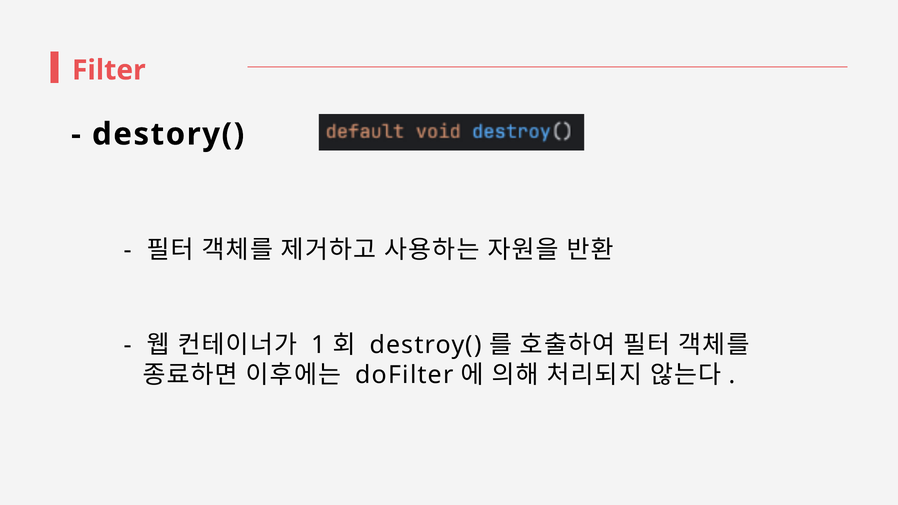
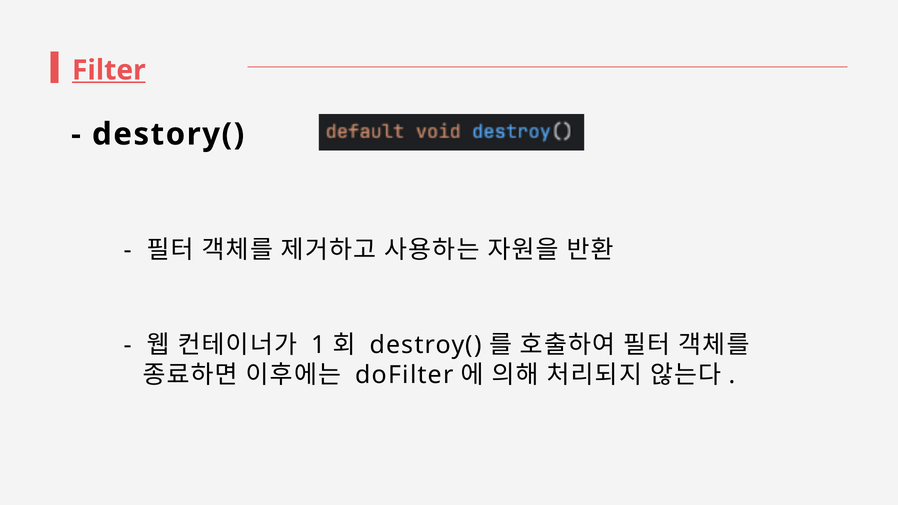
Filter underline: none -> present (109, 70)
